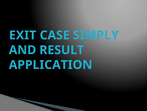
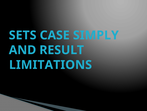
EXIT: EXIT -> SETS (23, 35)
APPLICATION: APPLICATION -> LIMITATIONS (50, 64)
